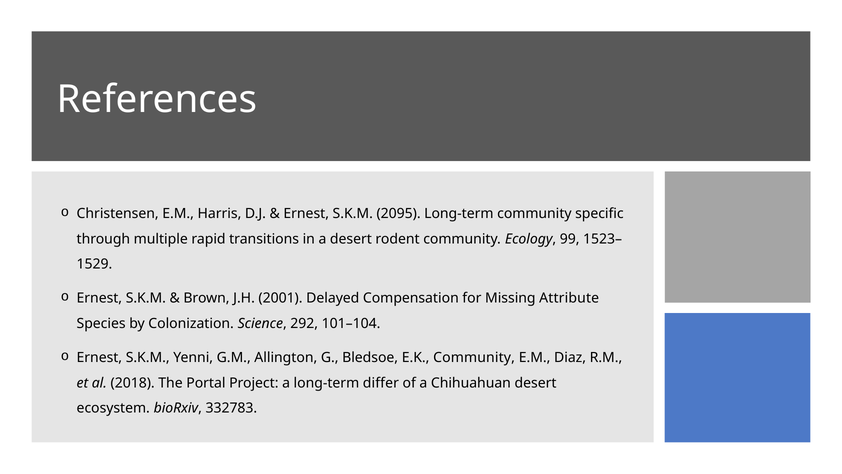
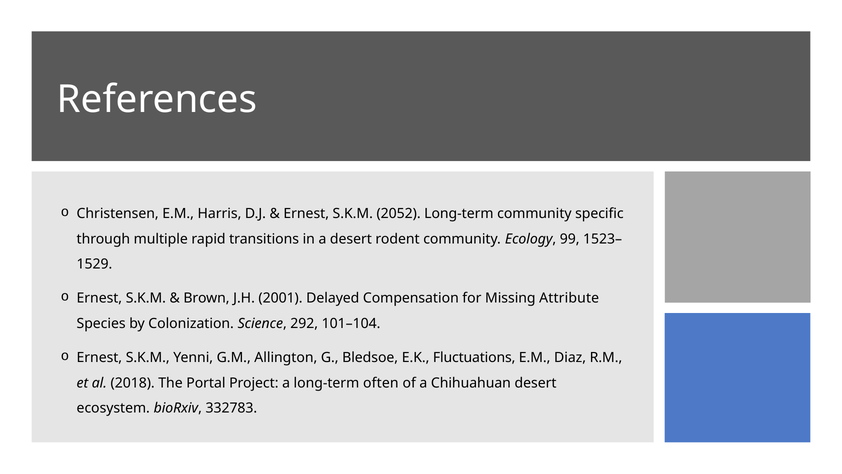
2095: 2095 -> 2052 (399, 214)
E.K Community: Community -> Fluctuations (474, 357)
differ: differ -> often (381, 383)
